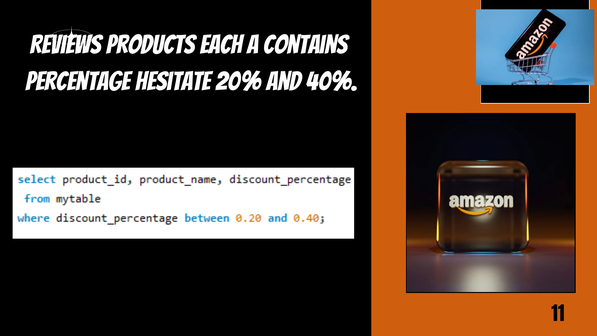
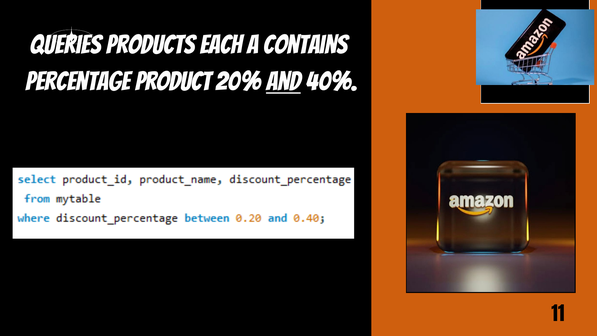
Reviews: Reviews -> Queries (65, 45)
hesitate: hesitate -> product (173, 82)
and underline: none -> present (283, 82)
